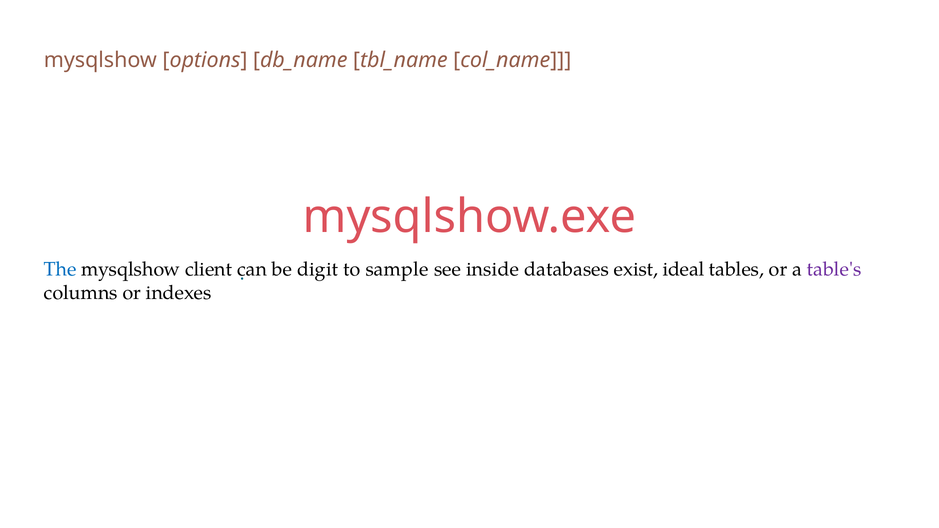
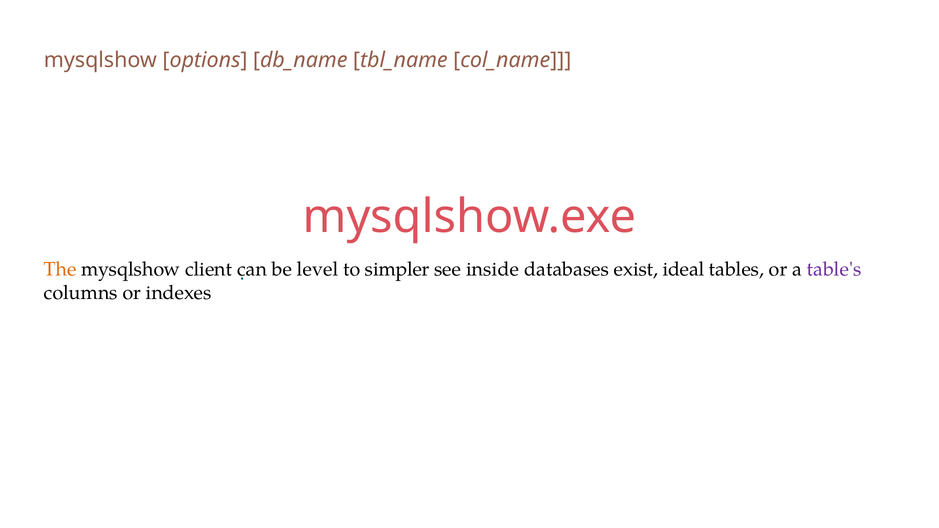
The colour: blue -> orange (60, 270)
digit: digit -> level (318, 270)
sample: sample -> simpler (397, 270)
